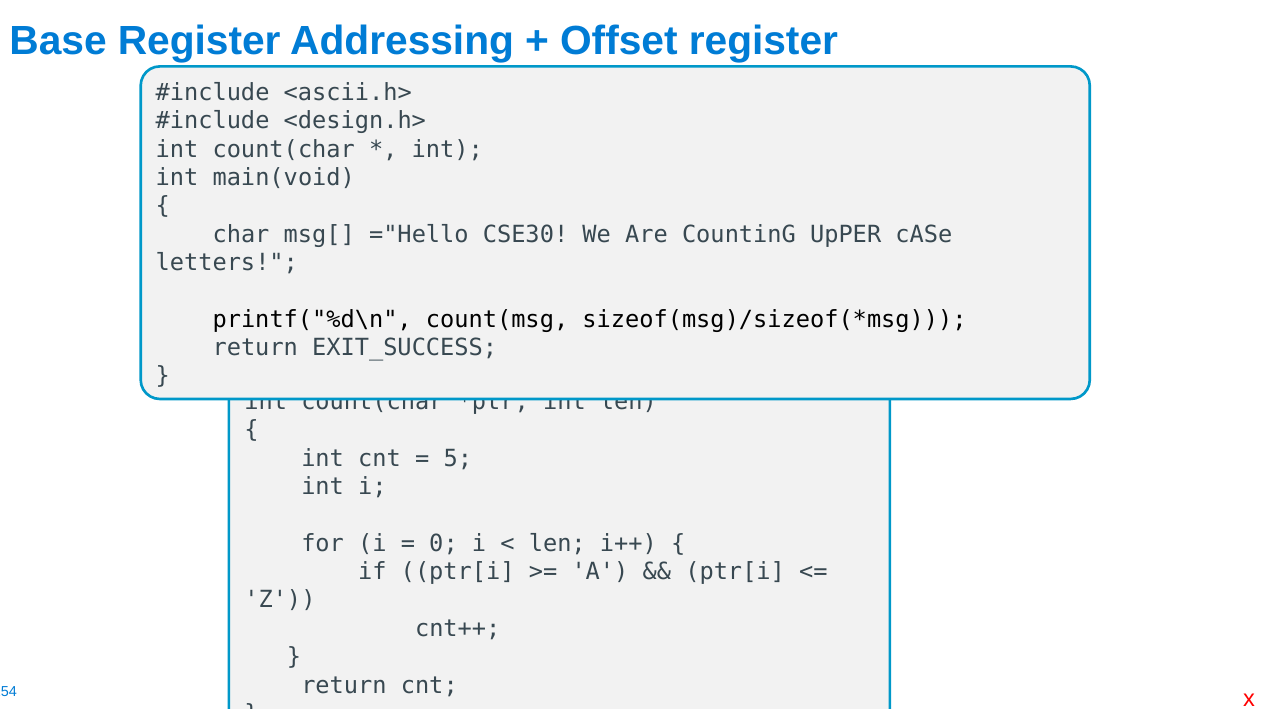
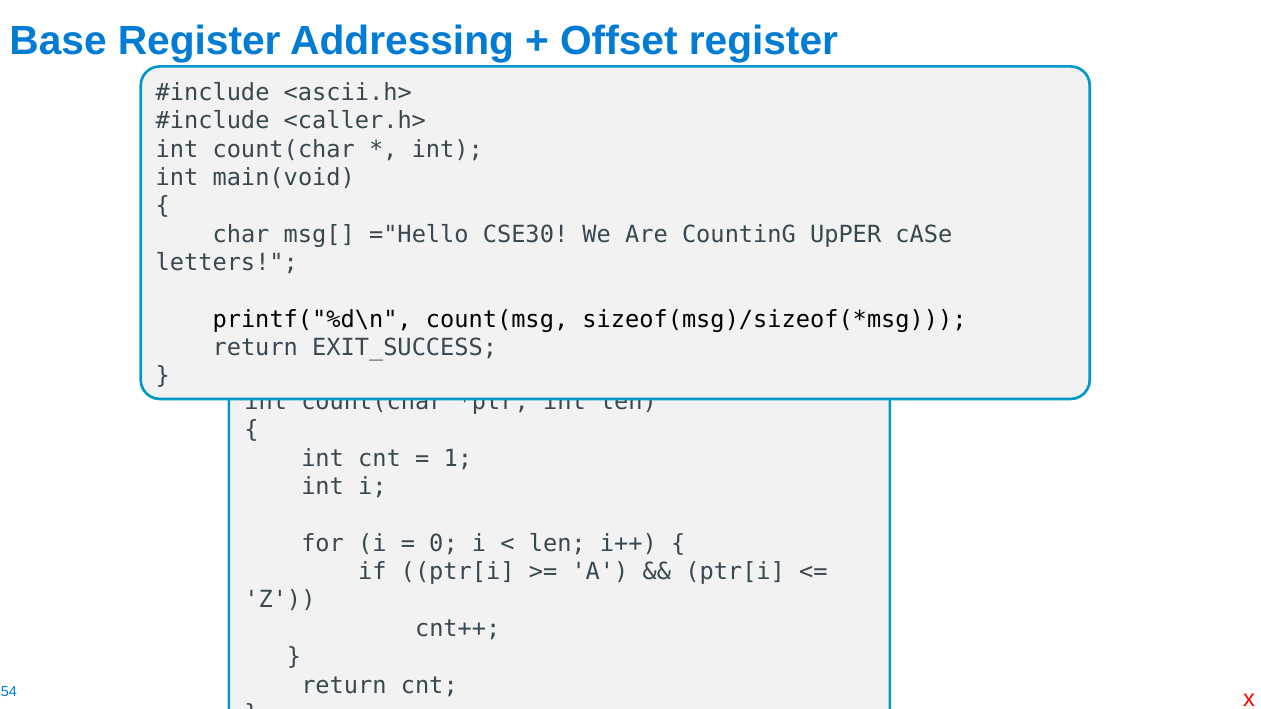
<design.h>: <design.h> -> <caller.h> (355, 121)
5: 5 -> 1 (458, 459)
